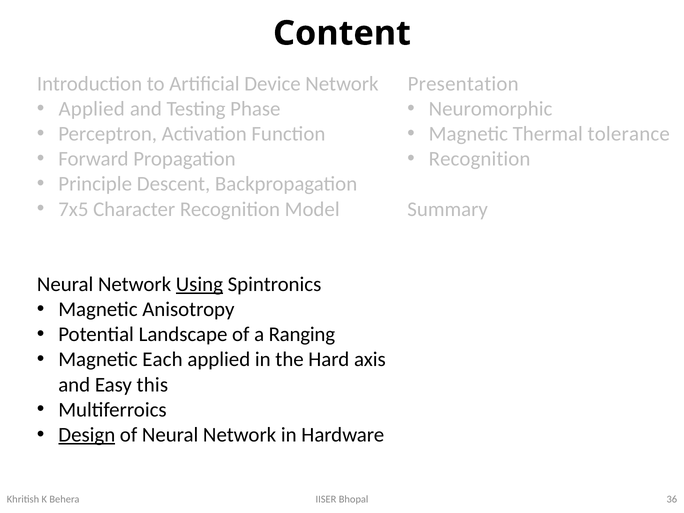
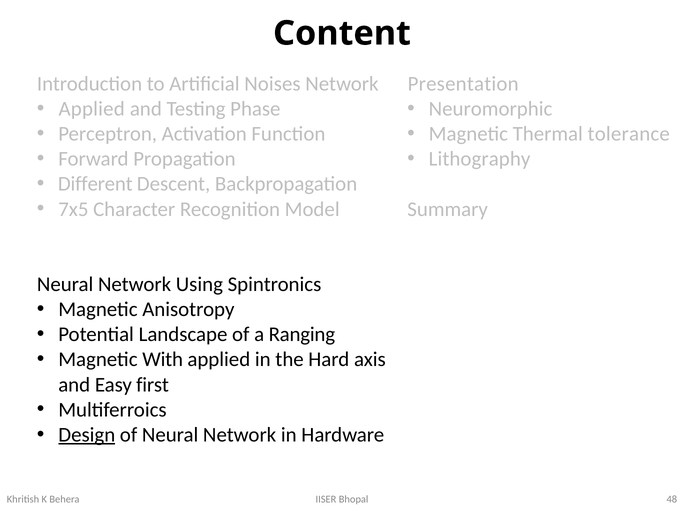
Device: Device -> Noises (272, 84)
Recognition: Recognition -> Lithography (480, 159)
Principle: Principle -> Different (95, 184)
Using underline: present -> none (199, 284)
Each: Each -> With (163, 360)
this: this -> first (153, 385)
36: 36 -> 48 (672, 499)
